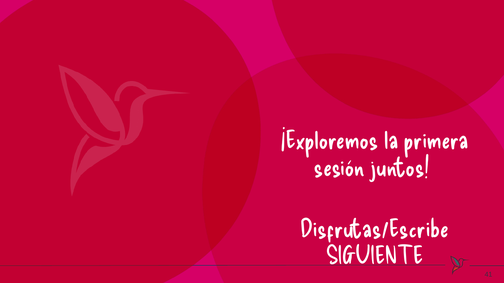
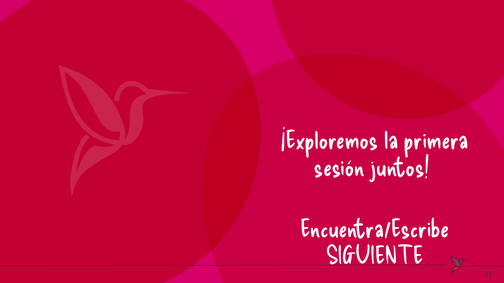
Disfrutas/Escribe: Disfrutas/Escribe -> Encuentra/Escribe (375, 230)
